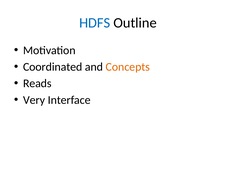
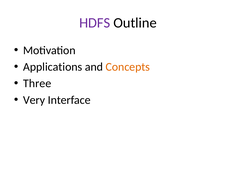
HDFS colour: blue -> purple (95, 23)
Coordinated: Coordinated -> Applications (53, 67)
Reads: Reads -> Three (37, 83)
